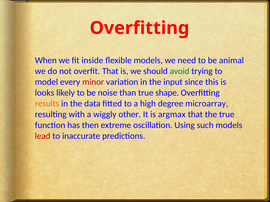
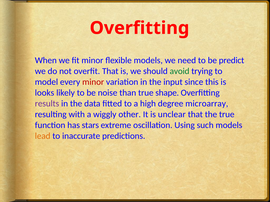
fit inside: inside -> minor (92, 61)
animal: animal -> predict (232, 61)
results colour: orange -> purple (47, 104)
argmax: argmax -> unclear (172, 115)
then: then -> stars (90, 125)
lead colour: red -> orange (43, 136)
